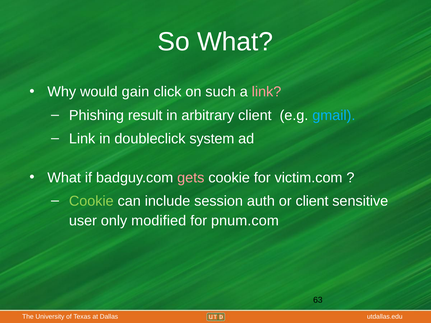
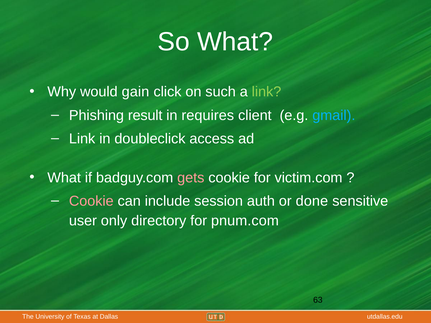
link colour: pink -> light green (267, 92)
arbitrary: arbitrary -> requires (208, 115)
system: system -> access (212, 139)
Cookie colour: light green -> pink (91, 201)
or client: client -> done (312, 201)
modified: modified -> directory (159, 221)
